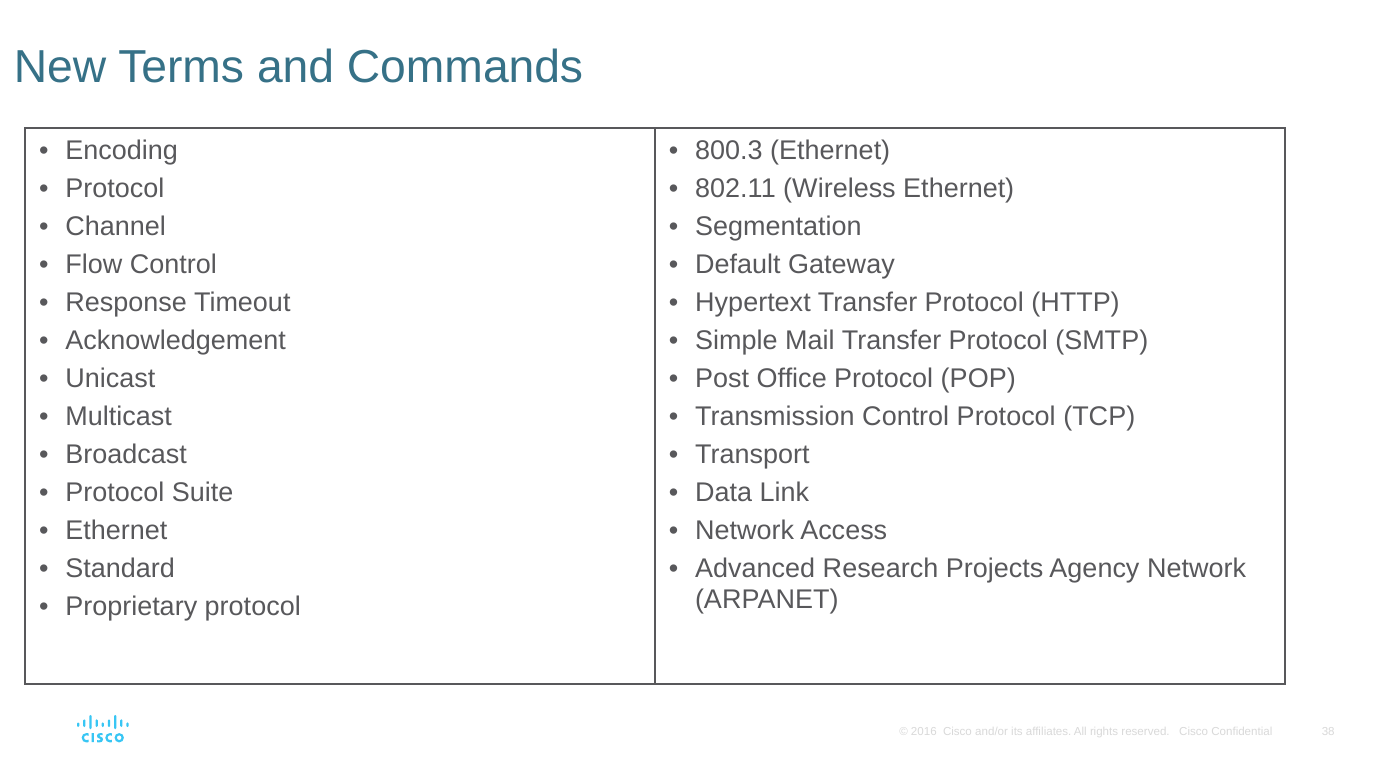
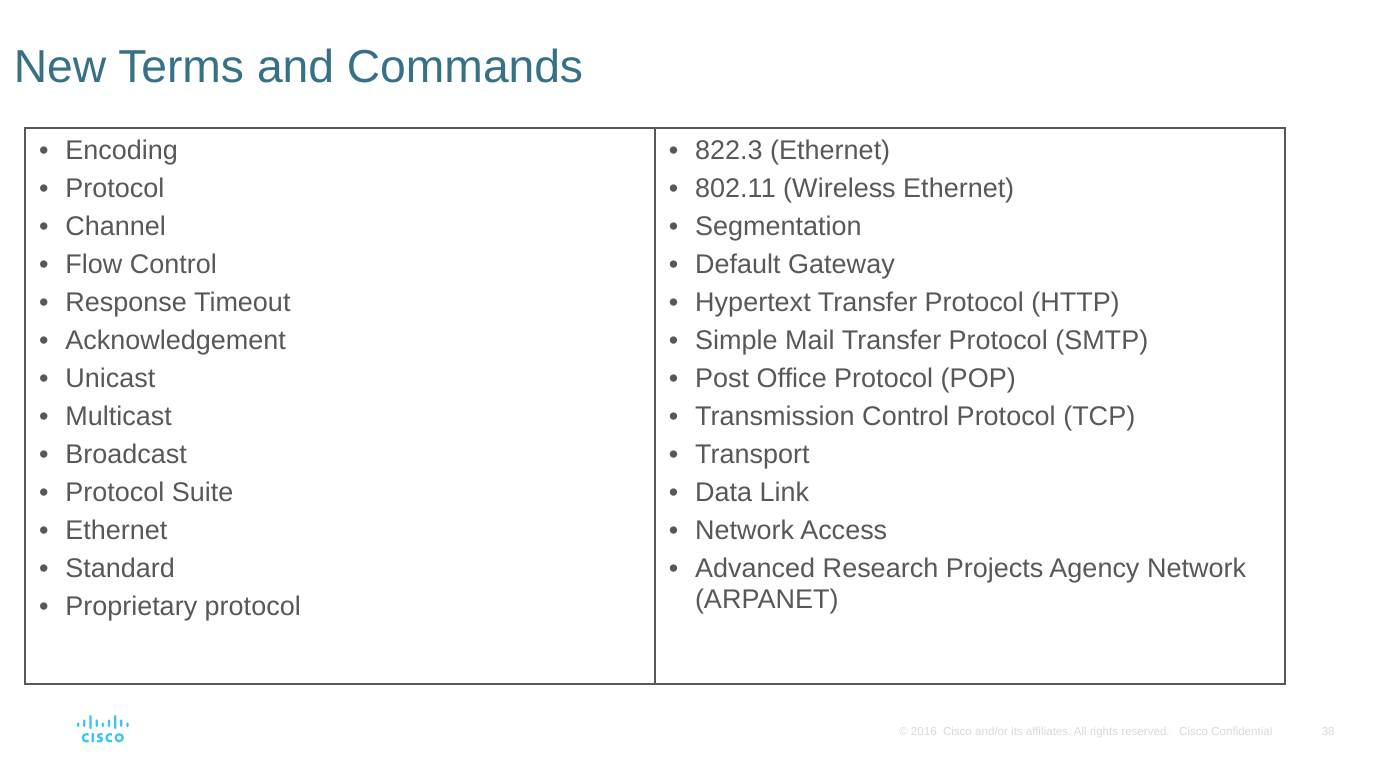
800.3: 800.3 -> 822.3 (729, 150)
